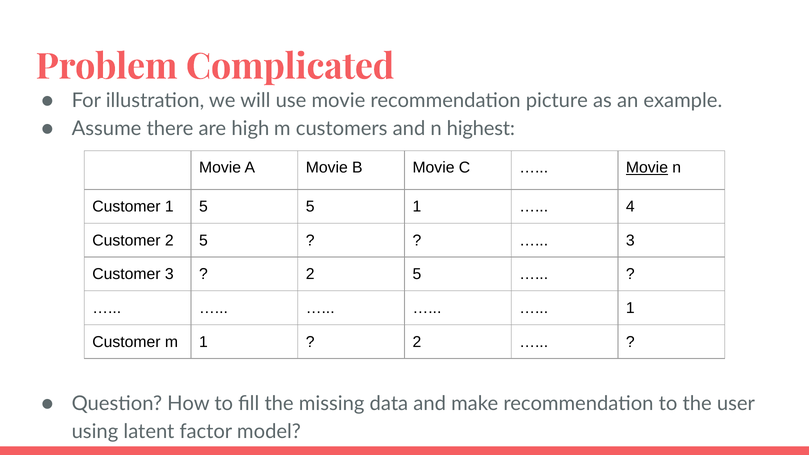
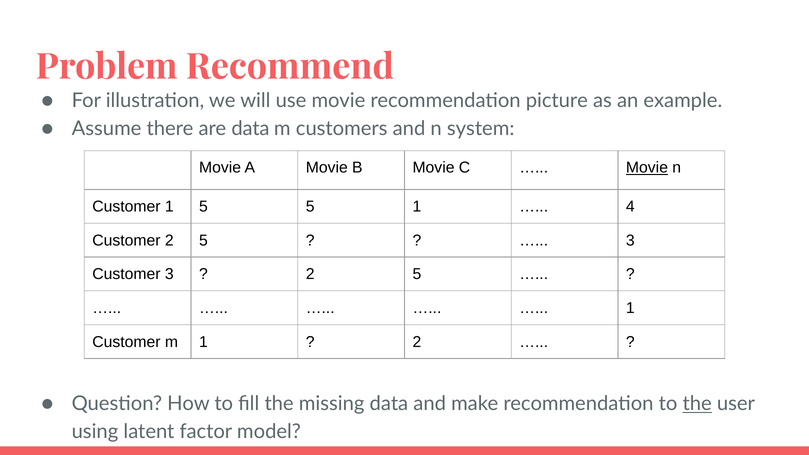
Complicated: Complicated -> Recommend (290, 67)
are high: high -> data (250, 129)
highest: highest -> system (481, 129)
the underline: none -> present (697, 404)
